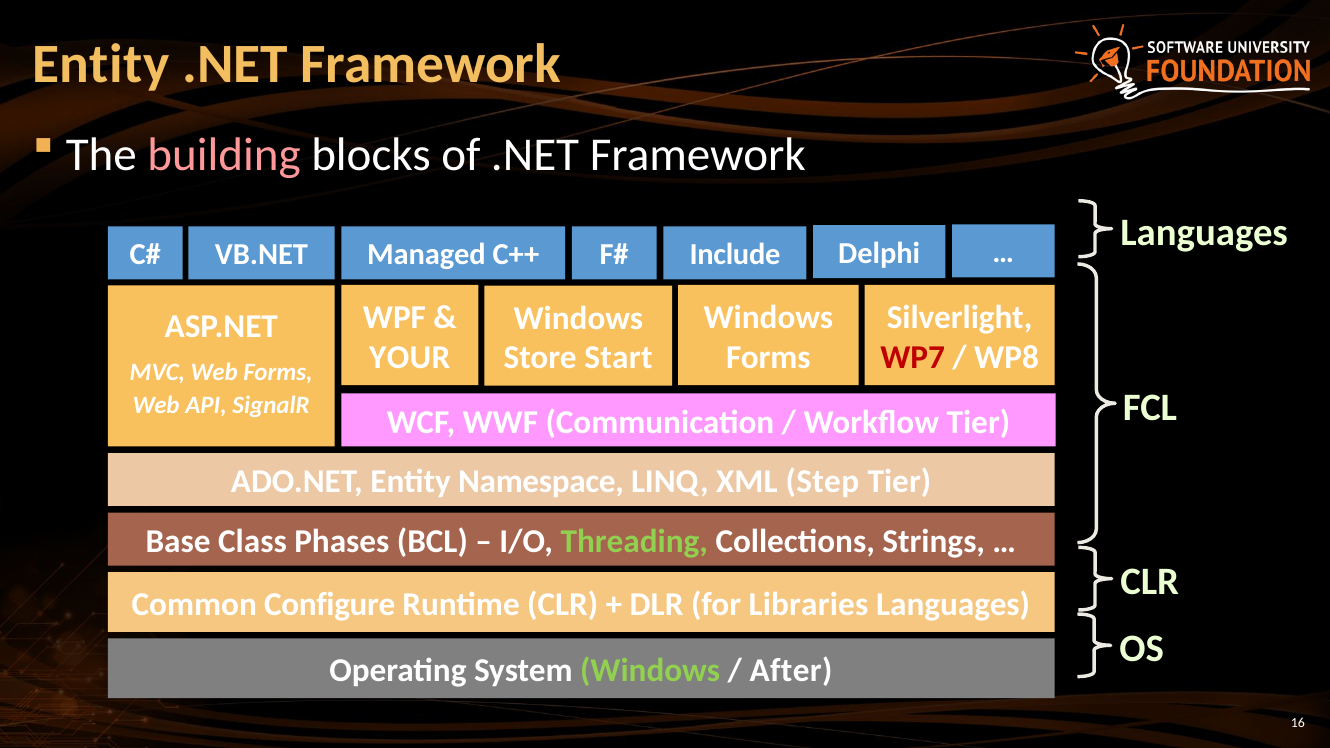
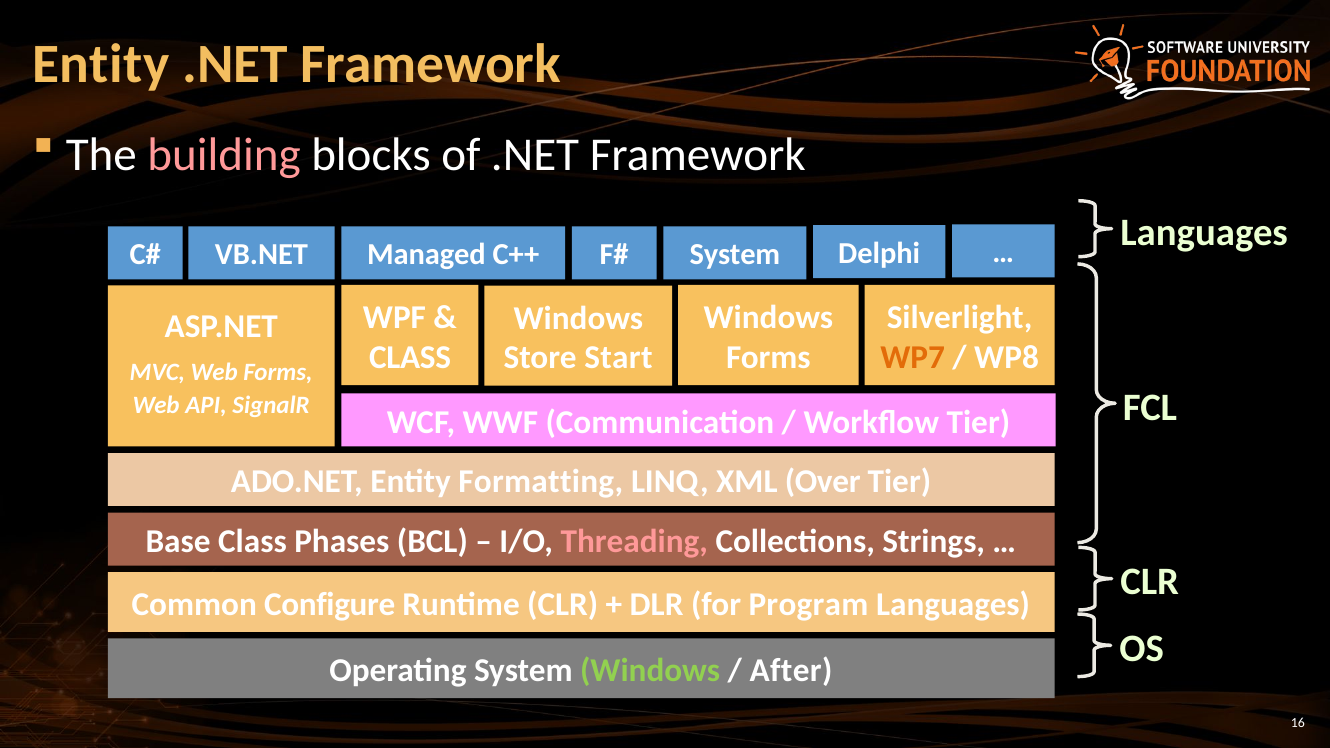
Include: Include -> System (735, 255)
YOUR: YOUR -> CLASS (410, 357)
WP7 colour: red -> orange (913, 357)
Namespace: Namespace -> Formatting (541, 482)
Step: Step -> Over (823, 482)
Threading colour: light green -> pink (634, 542)
Libraries: Libraries -> Program (808, 605)
